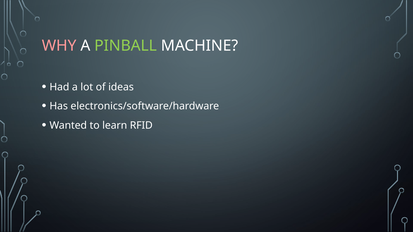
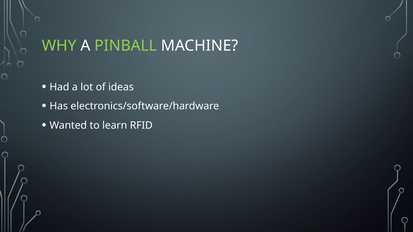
WHY colour: pink -> light green (59, 46)
